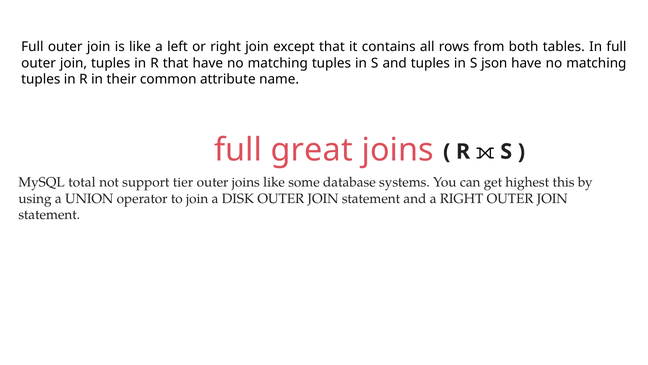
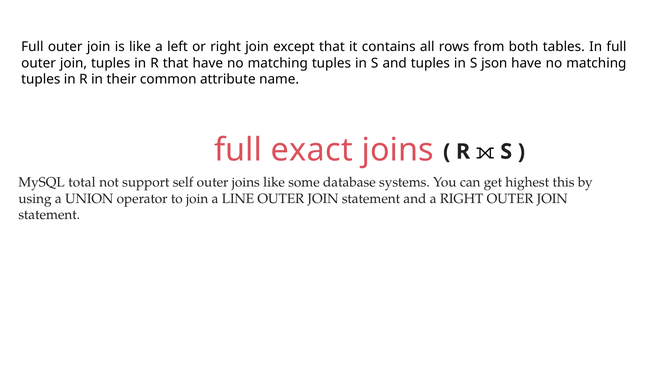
great: great -> exact (312, 150)
tier: tier -> self (183, 182)
DISK: DISK -> LINE (238, 198)
